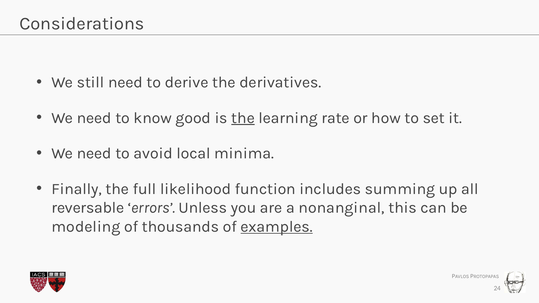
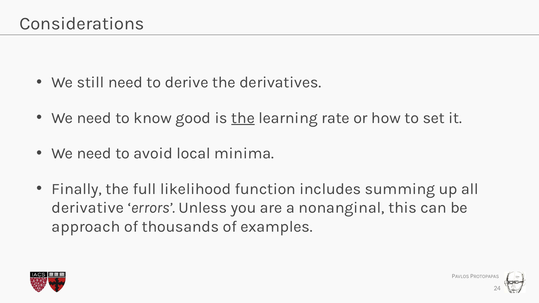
reversable: reversable -> derivative (88, 208)
modeling: modeling -> approach (86, 227)
examples underline: present -> none (277, 227)
